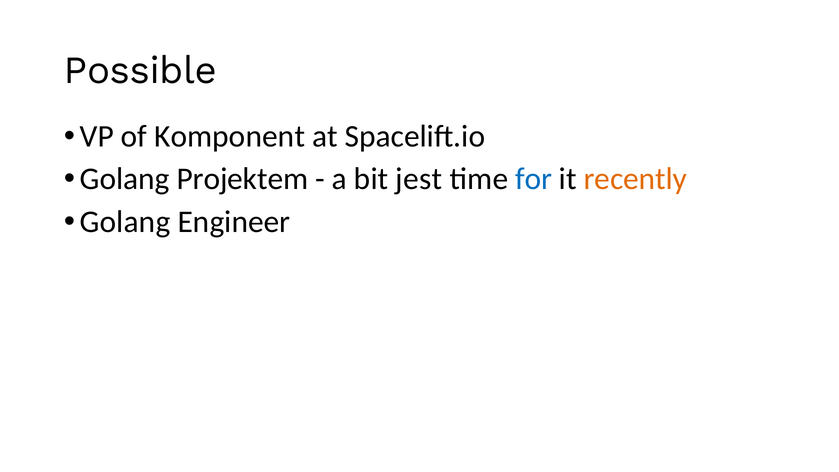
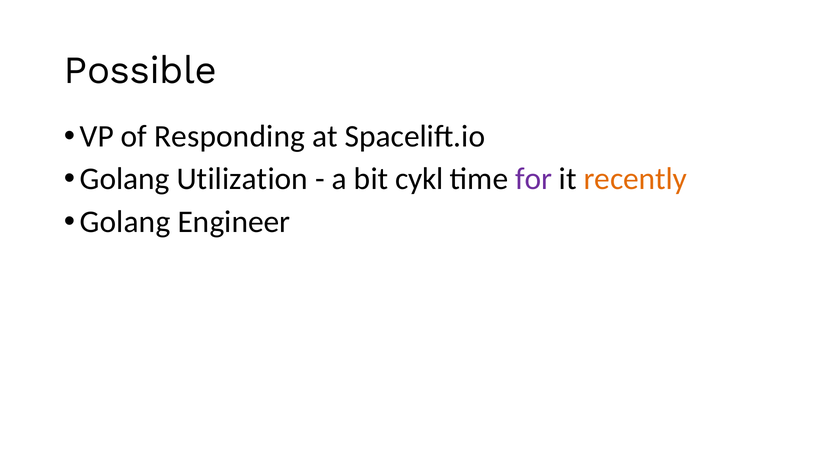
Komponent: Komponent -> Responding (230, 136)
Projektem: Projektem -> Utilization (242, 179)
jest: jest -> cykl (419, 179)
for colour: blue -> purple (534, 179)
